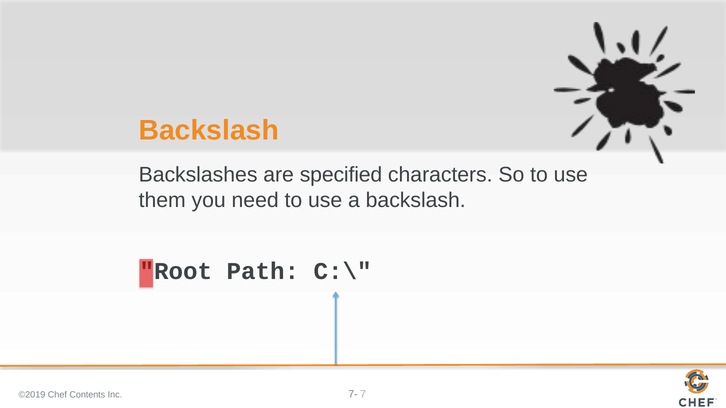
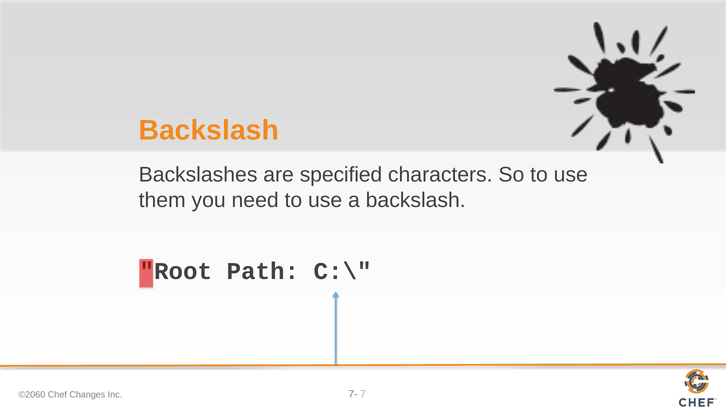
©2019: ©2019 -> ©2060 (32, 395)
Contents: Contents -> Changes (87, 395)
